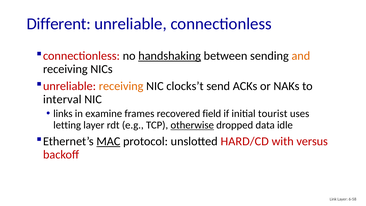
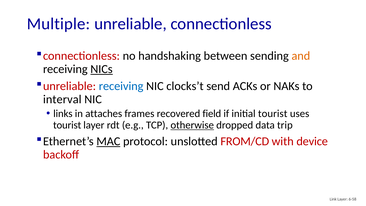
Different: Different -> Multiple (59, 24)
handshaking underline: present -> none (170, 56)
NICs underline: none -> present (102, 69)
receiving colour: orange -> blue (121, 86)
examine: examine -> attaches (104, 114)
letting: letting -> tourist (67, 125)
idle: idle -> trip (285, 125)
HARD/CD: HARD/CD -> FROM/CD (245, 141)
versus: versus -> device (312, 141)
